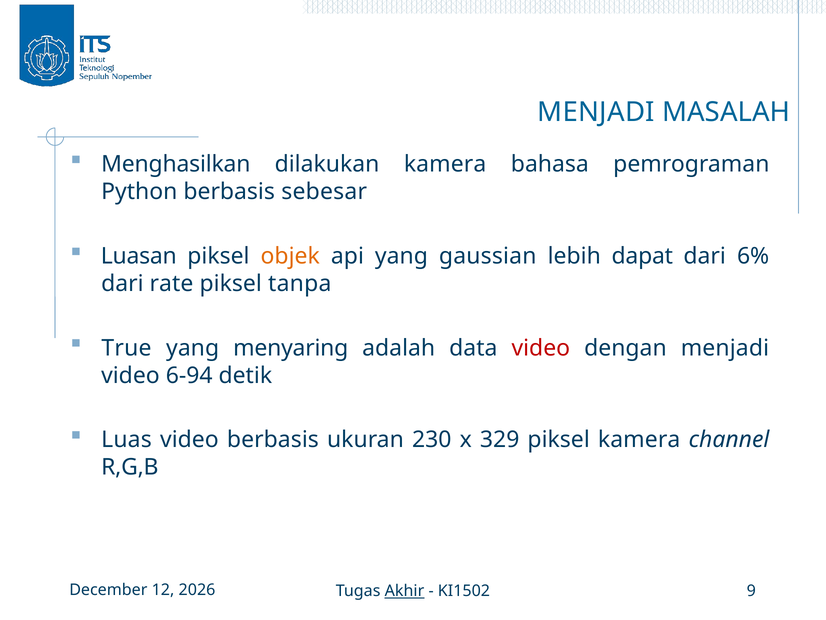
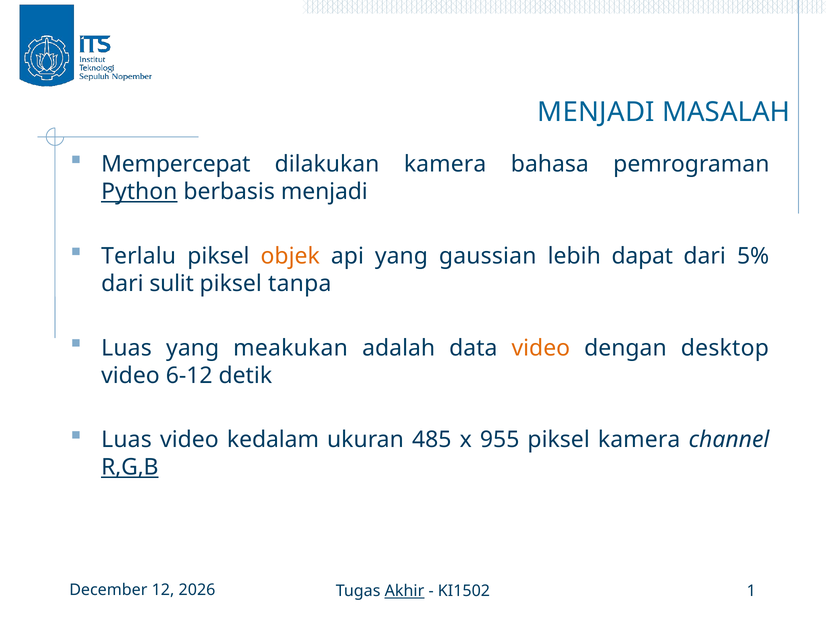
Menghasilkan: Menghasilkan -> Mempercepat (176, 164)
Python underline: none -> present (139, 192)
berbasis sebesar: sebesar -> menjadi (324, 192)
Luasan: Luasan -> Terlalu (139, 256)
6%: 6% -> 5% (753, 256)
rate: rate -> sulit (172, 283)
True: True -> Luas (126, 348)
menyaring: menyaring -> meakukan (291, 348)
video colour: red -> orange (541, 348)
dengan menjadi: menjadi -> desktop (725, 348)
6-94: 6-94 -> 6-12 (189, 375)
video berbasis: berbasis -> kedalam (273, 439)
230: 230 -> 485 (432, 439)
329: 329 -> 955 (500, 439)
R,G,B underline: none -> present (130, 467)
9: 9 -> 1 (751, 590)
